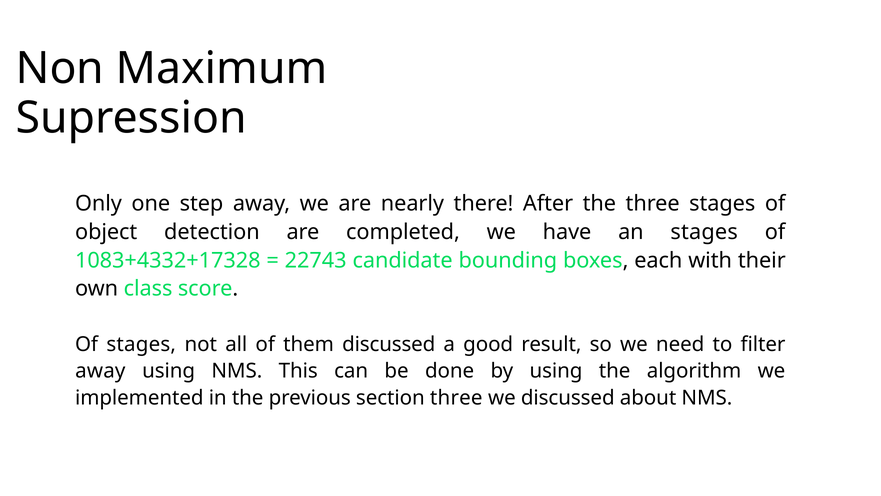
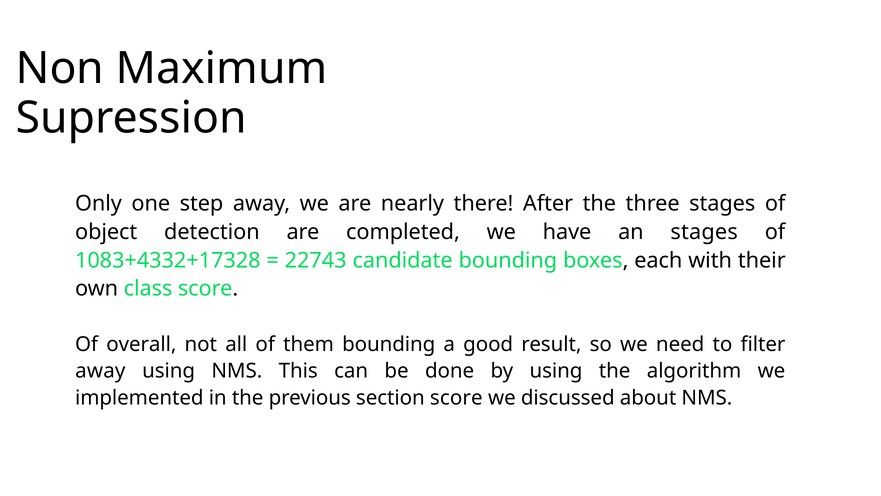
Of stages: stages -> overall (141, 344)
them discussed: discussed -> bounding (389, 344)
section three: three -> score (456, 397)
